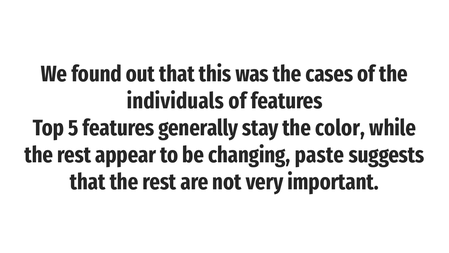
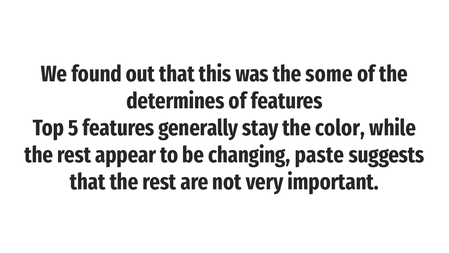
cases: cases -> some (329, 74)
individuals: individuals -> determines (175, 101)
